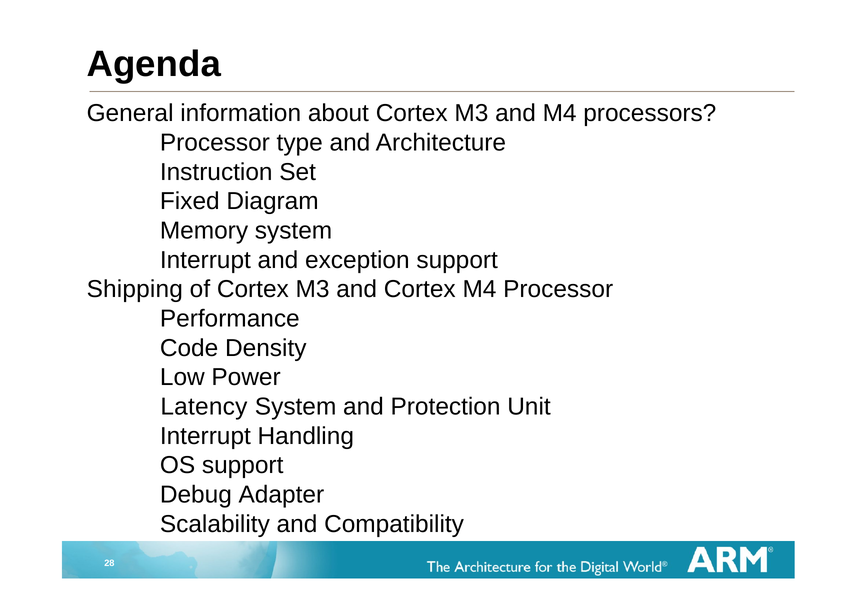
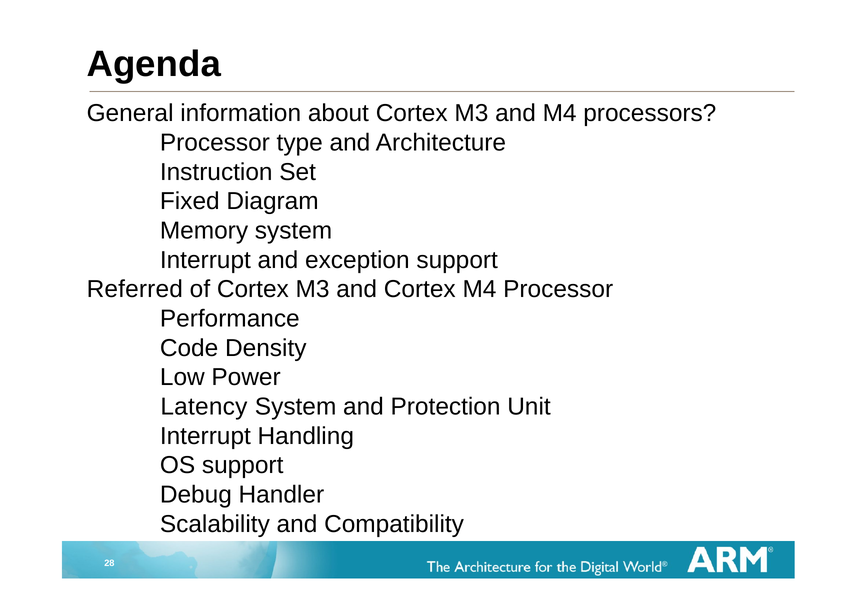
Shipping: Shipping -> Referred (135, 289)
Adapter: Adapter -> Handler (281, 494)
